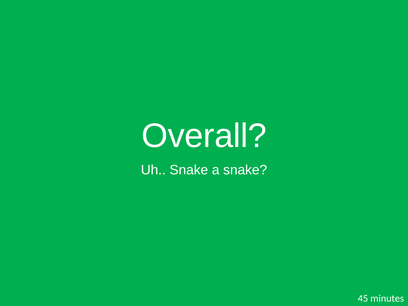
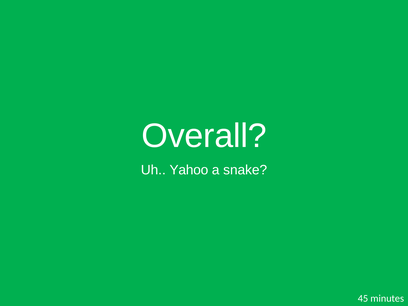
Uh Snake: Snake -> Yahoo (189, 170)
